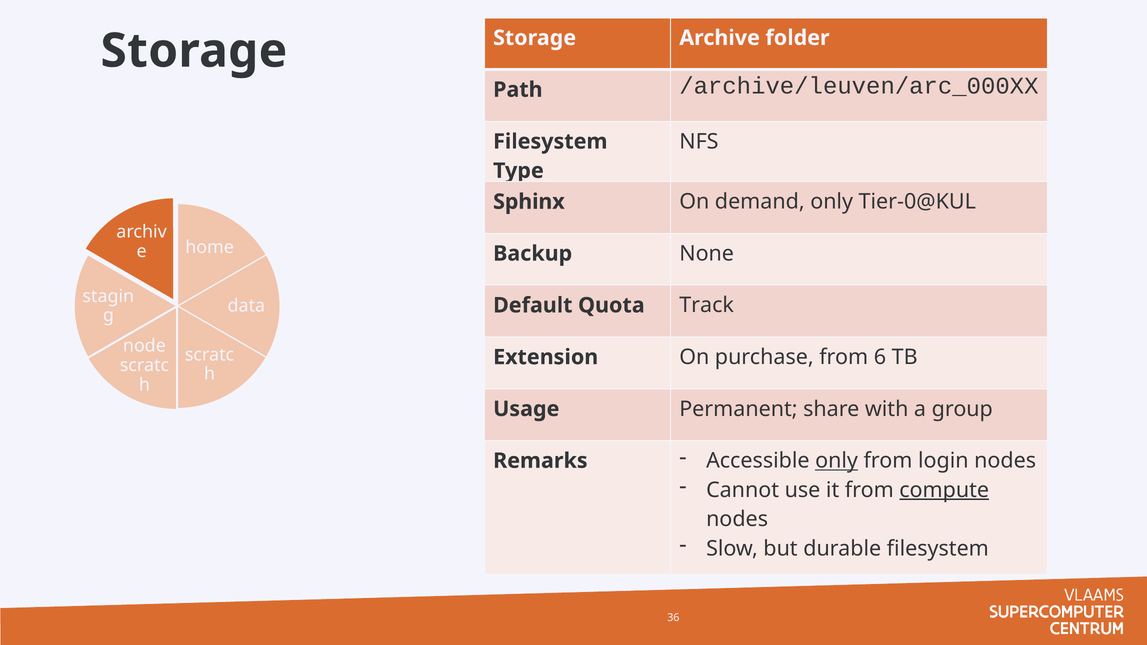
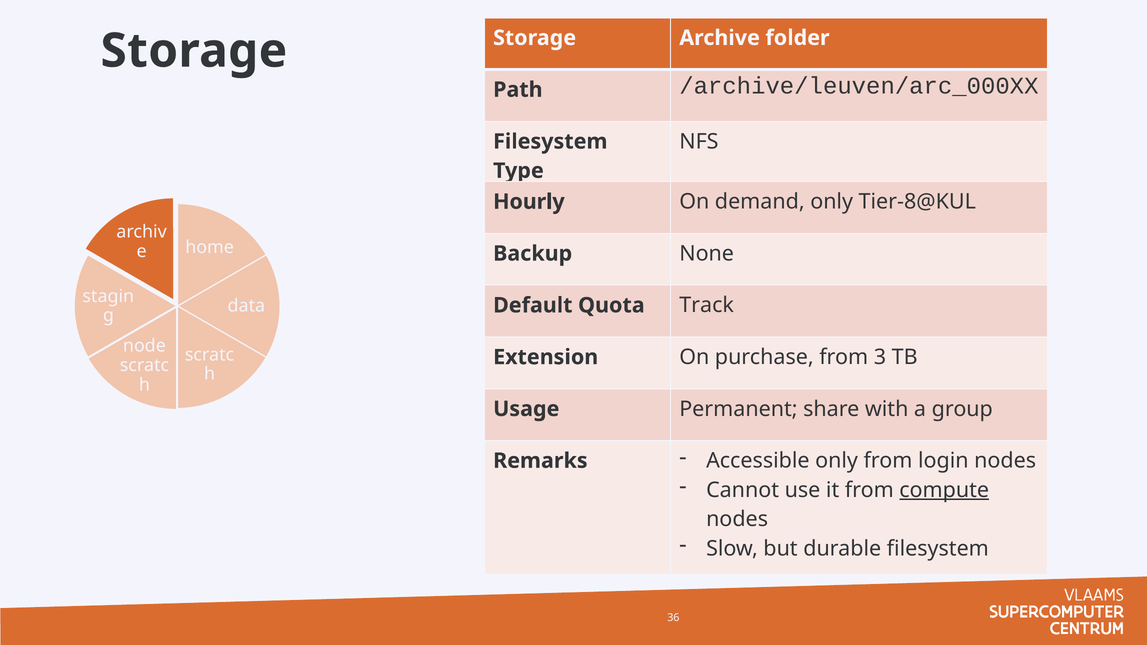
Sphinx: Sphinx -> Hourly (529, 202)
Tier-0@KUL: Tier-0@KUL -> Tier-8@KUL (917, 202)
6: 6 -> 3 (880, 357)
only underline: present -> none (837, 461)
